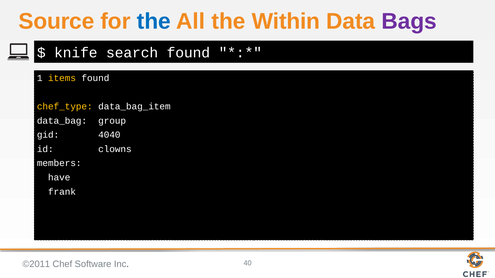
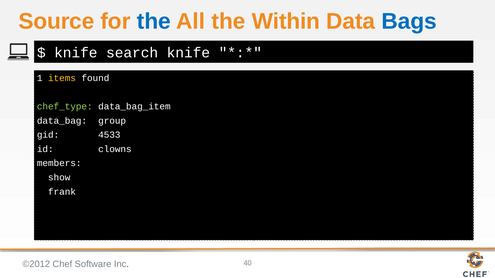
Bags colour: purple -> blue (409, 21)
search found: found -> knife (188, 53)
chef_type colour: yellow -> light green (65, 107)
4040: 4040 -> 4533 (109, 135)
have: have -> show (59, 178)
©2011: ©2011 -> ©2012 (36, 264)
